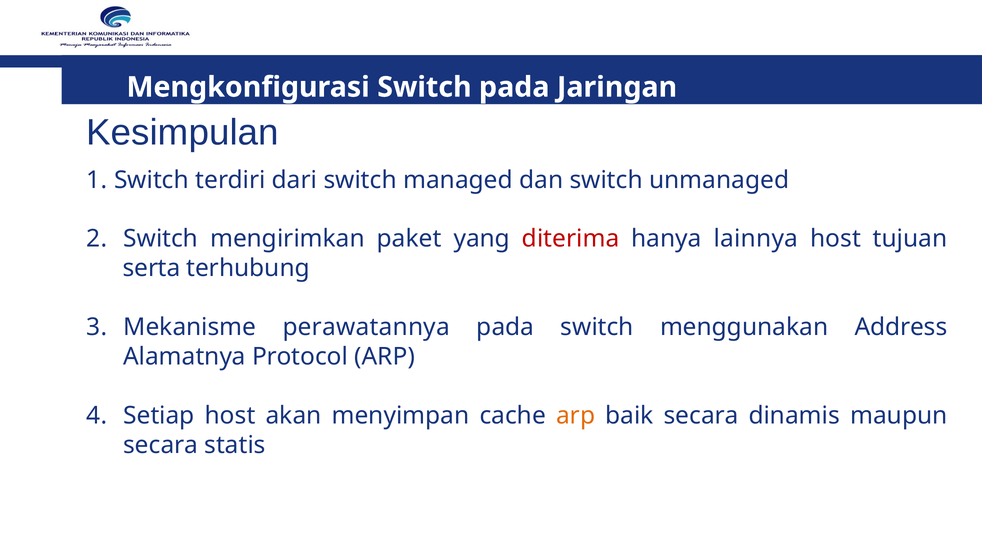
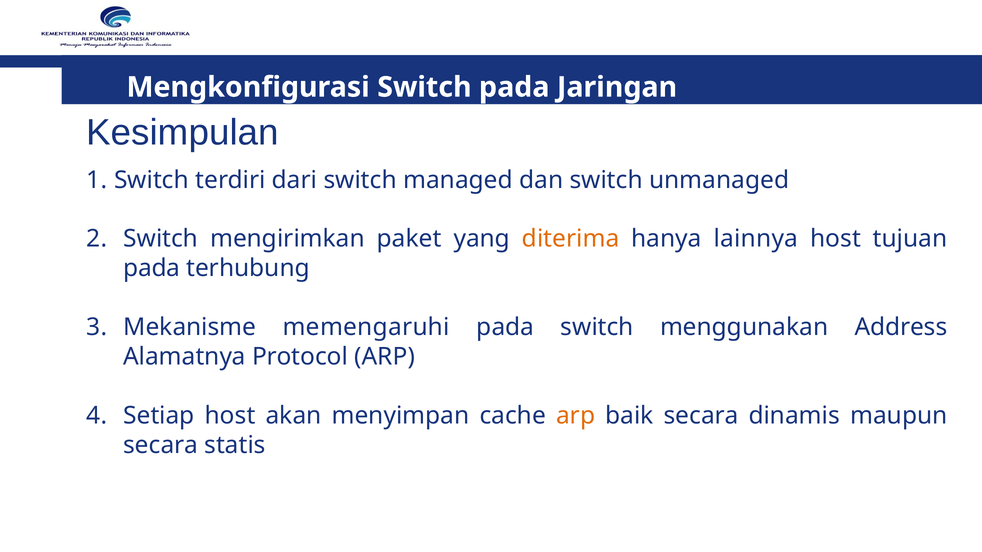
diterima colour: red -> orange (571, 239)
serta: serta -> pada (152, 268)
perawatannya: perawatannya -> memengaruhi (366, 327)
